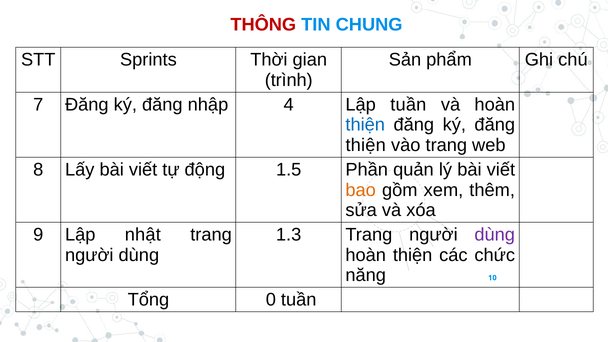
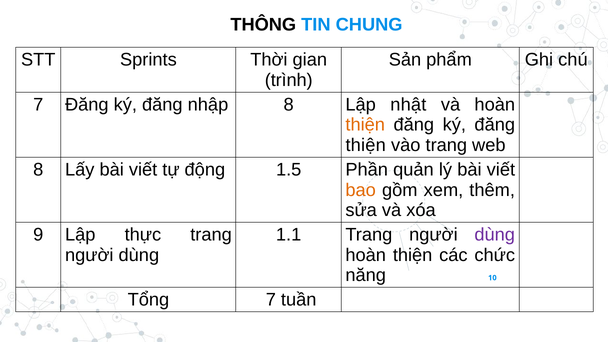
THÔNG colour: red -> black (263, 25)
nhập 4: 4 -> 8 (289, 105)
Lập tuần: tuần -> nhật (408, 105)
thiện colour: blue -> orange (365, 125)
nhật: nhật -> thực (143, 235)
1.3: 1.3 -> 1.1 (289, 235)
Tổng 0: 0 -> 7 (271, 300)
